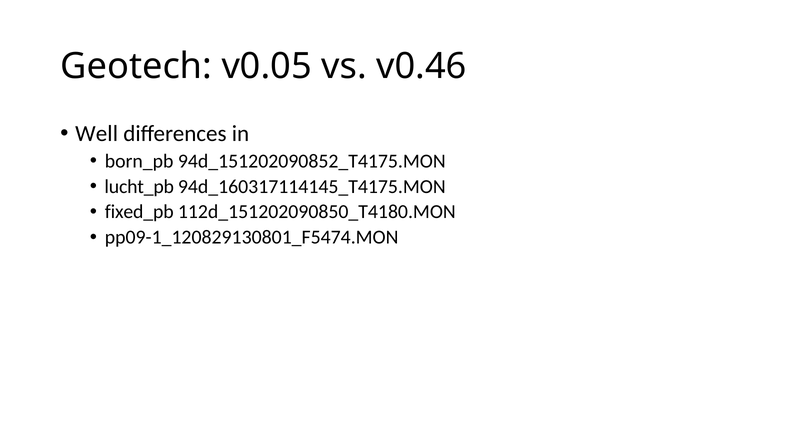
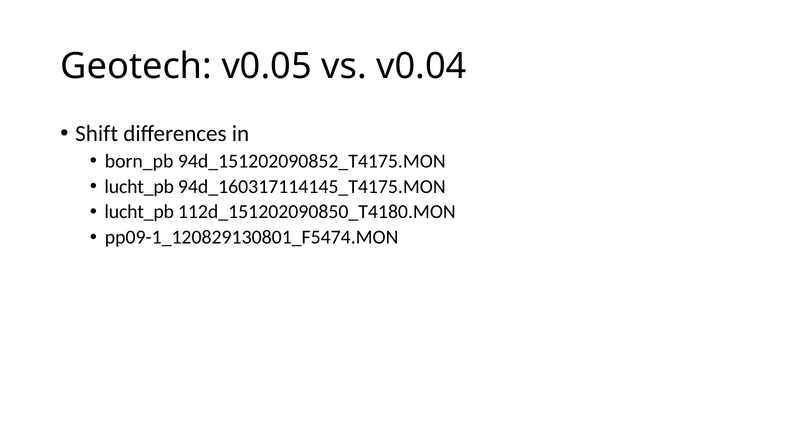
v0.46: v0.46 -> v0.04 (421, 66)
Well: Well -> Shift (97, 134)
fixed_pb: fixed_pb -> lucht_pb (139, 212)
